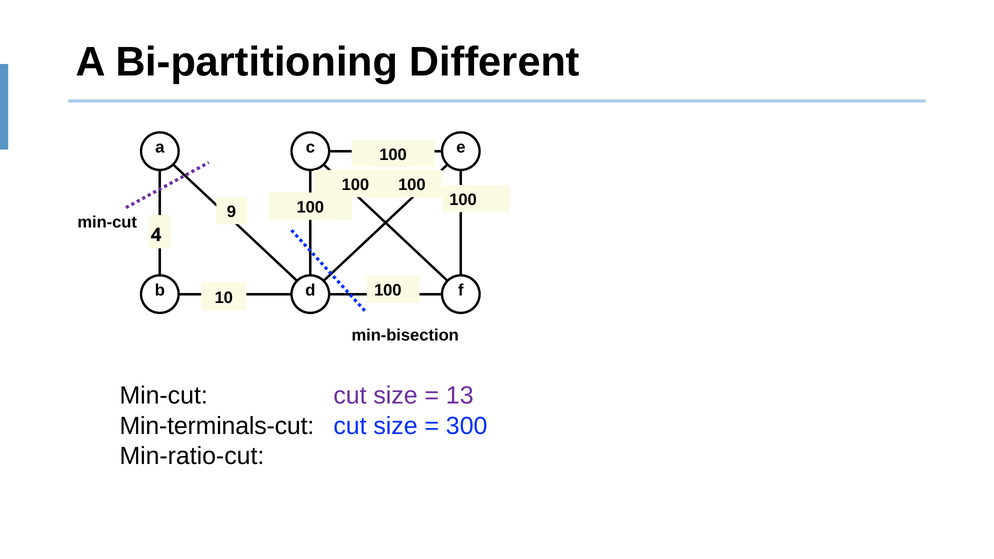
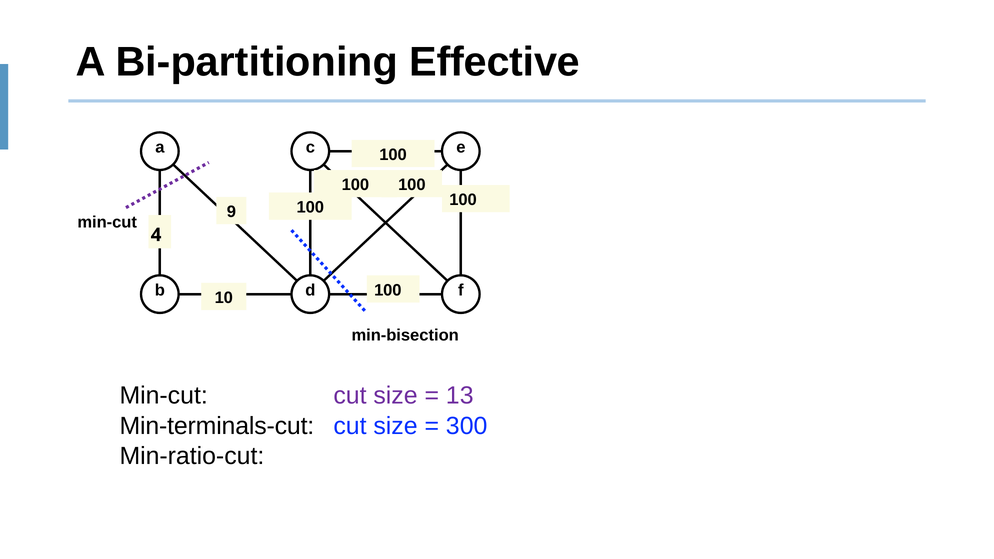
Different: Different -> Effective (495, 62)
